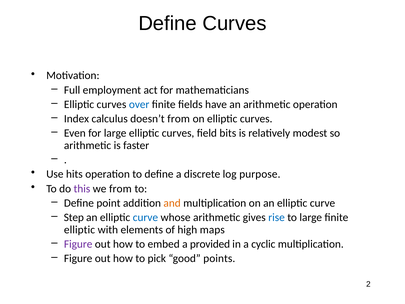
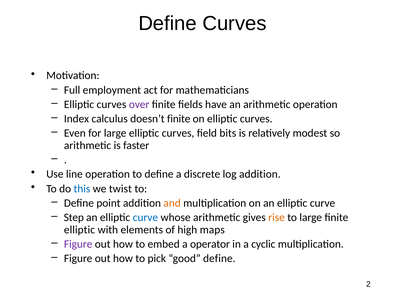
over colour: blue -> purple (139, 104)
doesn’t from: from -> finite (179, 119)
hits: hits -> line (74, 174)
log purpose: purpose -> addition (260, 174)
this colour: purple -> blue (82, 188)
we from: from -> twist (120, 188)
rise colour: blue -> orange (277, 217)
provided: provided -> operator (210, 244)
good points: points -> define (219, 258)
